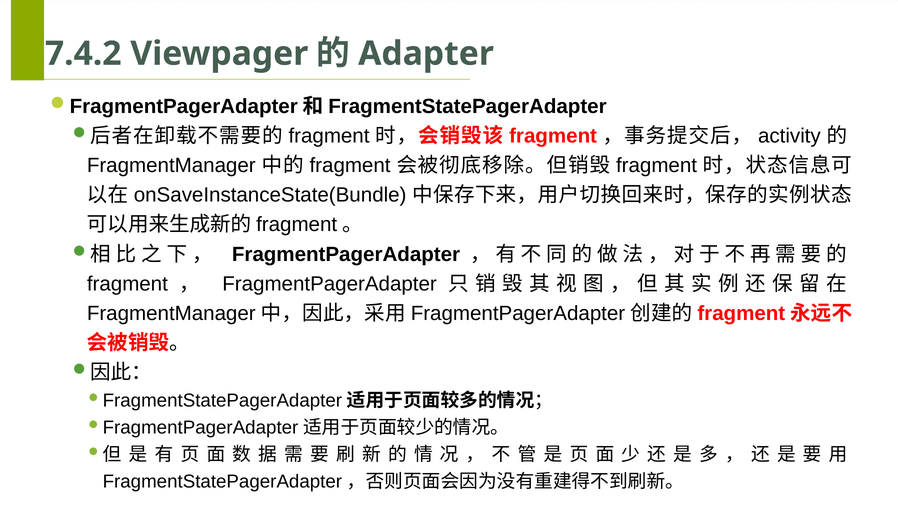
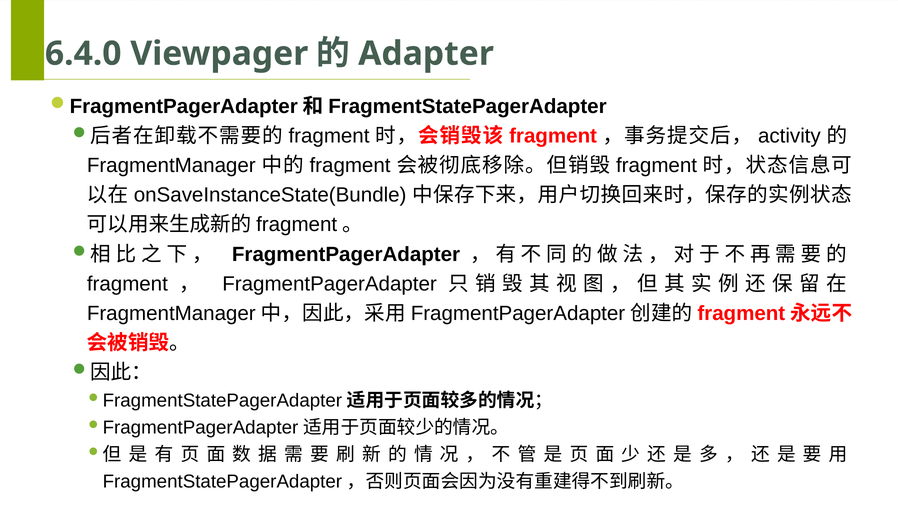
7.4.2: 7.4.2 -> 6.4.0 (83, 54)
